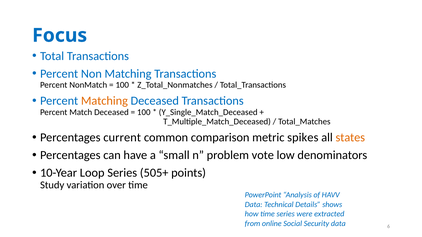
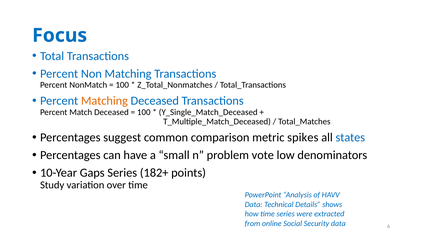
current: current -> suggest (122, 138)
states colour: orange -> blue (350, 138)
Loop: Loop -> Gaps (92, 173)
505+: 505+ -> 182+ (154, 173)
